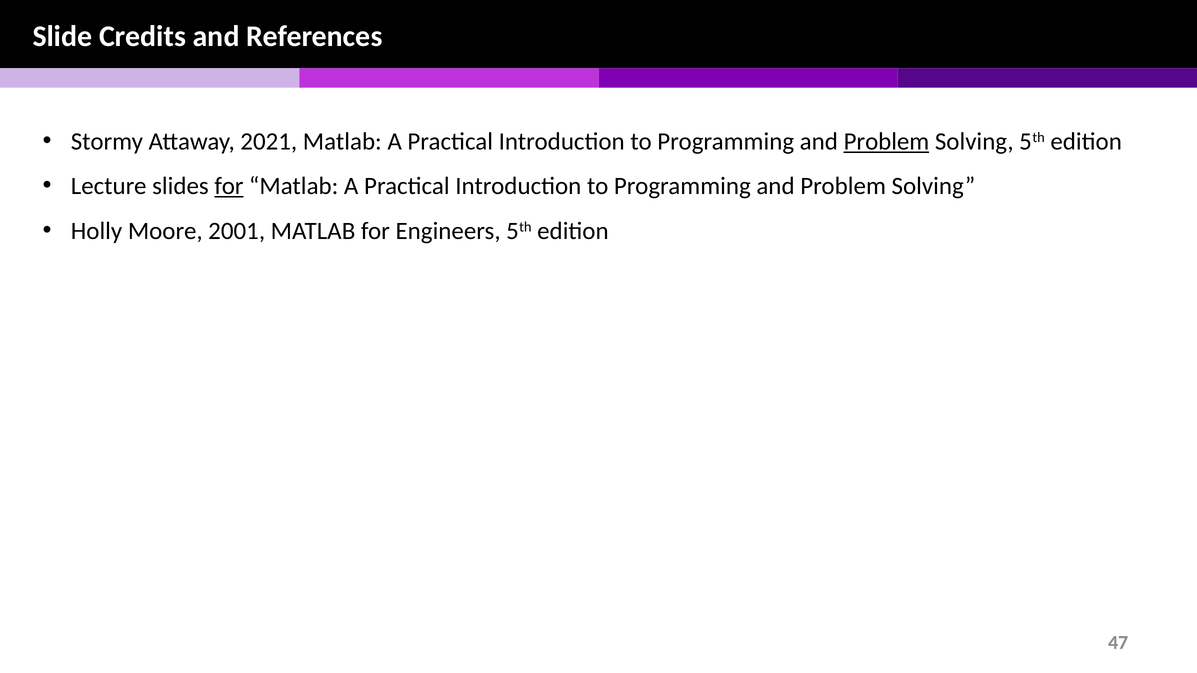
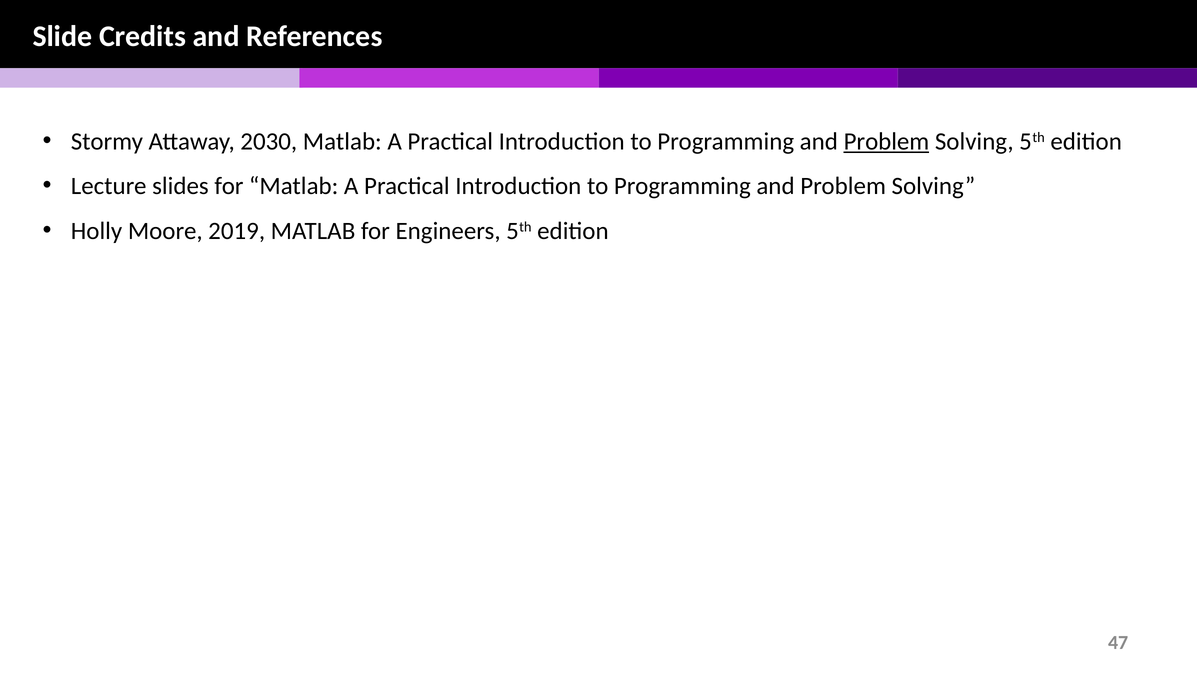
2021: 2021 -> 2030 (269, 141)
for underline: present -> none (229, 186)
2001: 2001 -> 2019 (237, 231)
